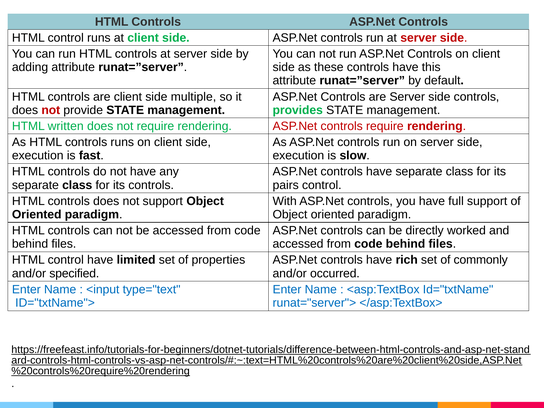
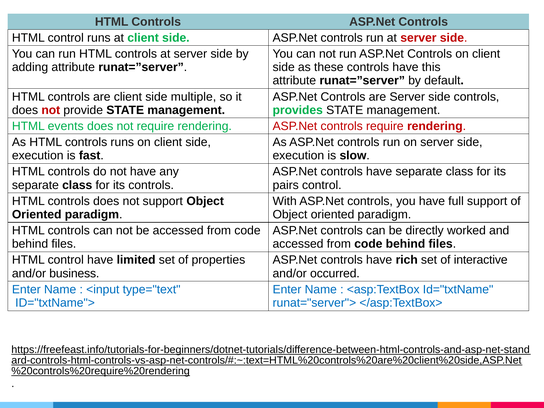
written: written -> events (66, 126)
commonly: commonly -> interactive (481, 260)
specified: specified -> business (74, 273)
